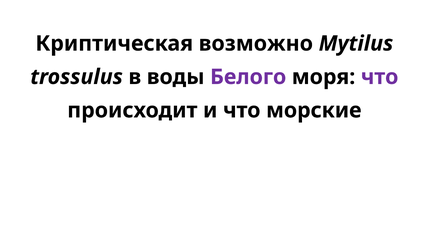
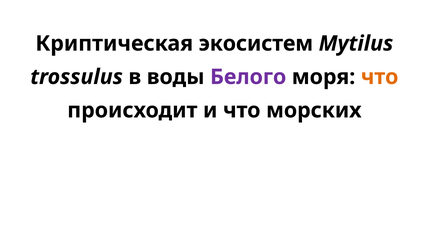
возможно: возможно -> экосистем (256, 43)
что colour: purple -> orange (380, 77)
морские: морские -> морских (314, 110)
